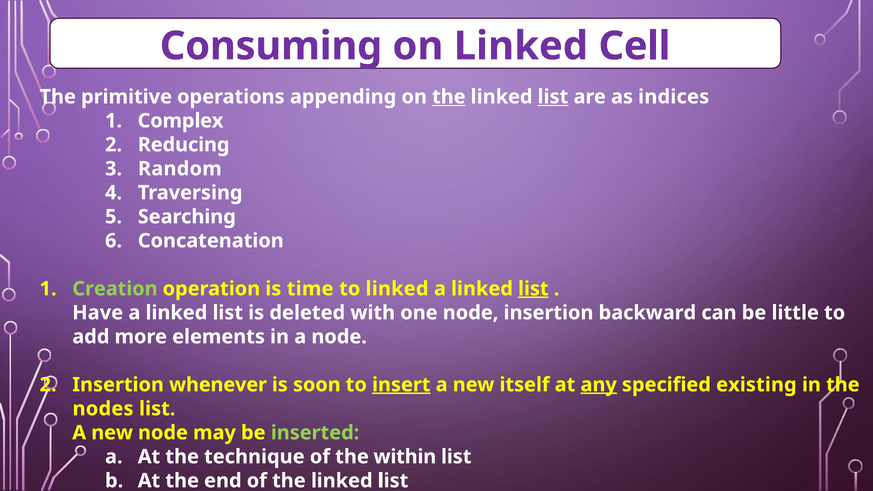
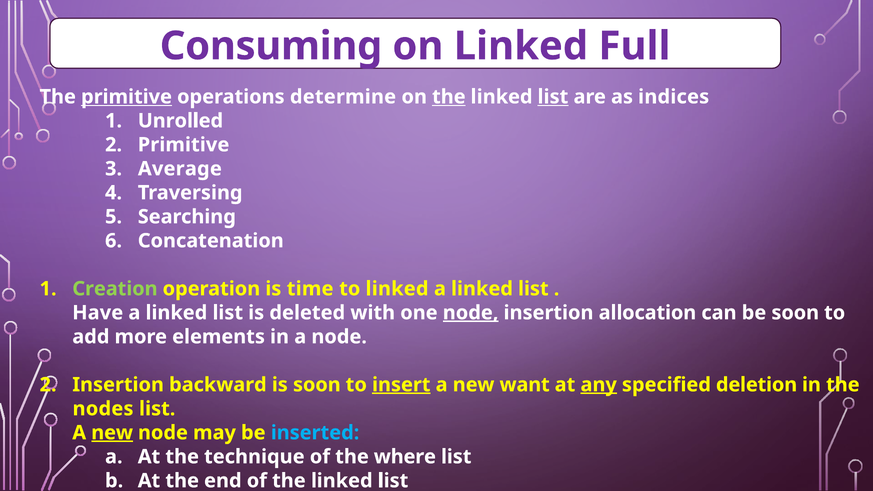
Cell: Cell -> Full (634, 46)
primitive underline: none -> present (127, 97)
appending: appending -> determine (343, 97)
Complex: Complex -> Unrolled (180, 121)
Reducing: Reducing -> Primitive (184, 145)
Random: Random -> Average (180, 169)
list underline: present -> none (533, 289)
node underline: none -> present (471, 313)
backward: backward -> allocation (647, 313)
be little: little -> soon (795, 313)
whenever: whenever -> backward (218, 385)
itself: itself -> want (525, 385)
existing: existing -> deletion (757, 385)
new underline: none -> present (112, 433)
inserted colour: light green -> light blue (315, 433)
within: within -> where (405, 457)
